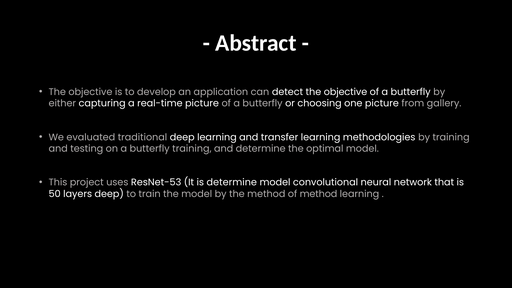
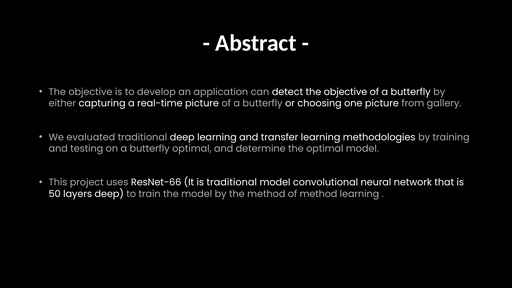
butterﬂy training: training -> optimal (192, 149)
ResNet-53: ResNet-53 -> ResNet-66 (156, 182)
is determine: determine -> traditional (232, 182)
